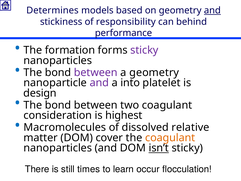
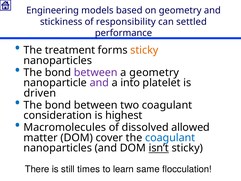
Determines: Determines -> Engineering (53, 10)
and underline: present -> none (212, 10)
behind: behind -> settled (191, 22)
formation: formation -> treatment (70, 50)
sticky colour: purple -> orange (144, 50)
design: design -> driven (40, 93)
relative: relative -> allowed (191, 127)
coagulant colour: orange -> blue (170, 138)
occur: occur -> same (148, 169)
